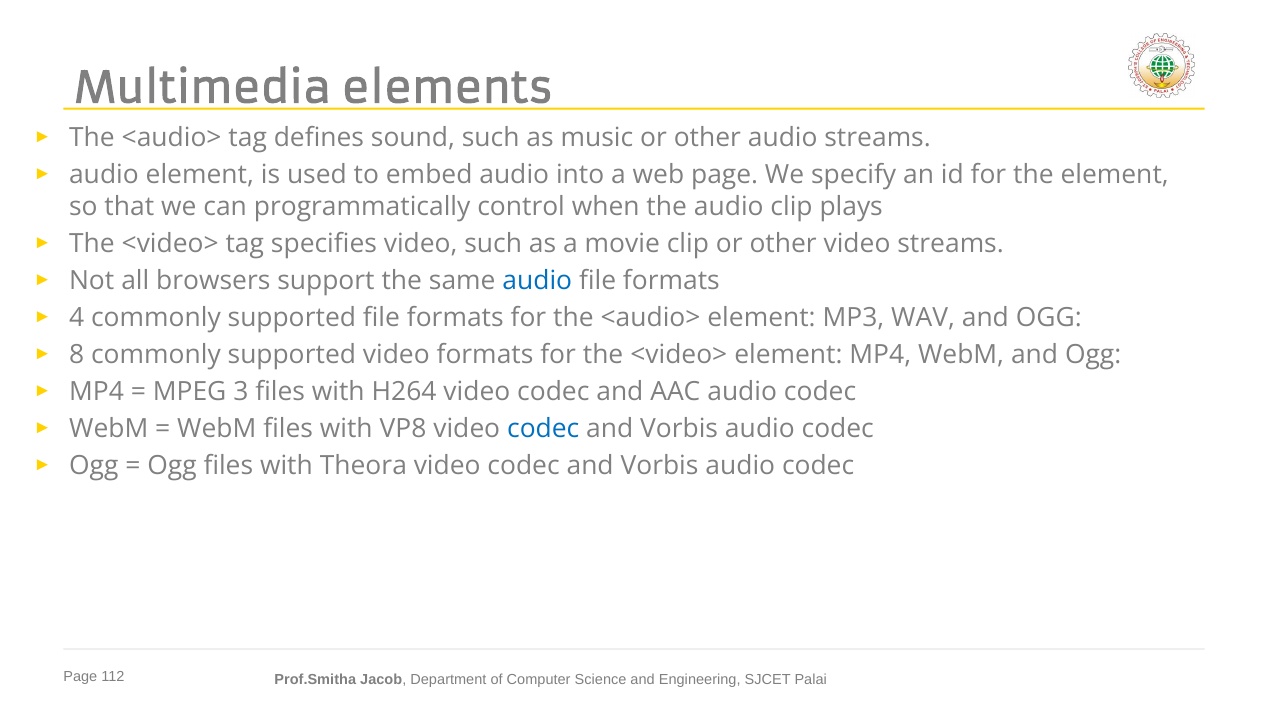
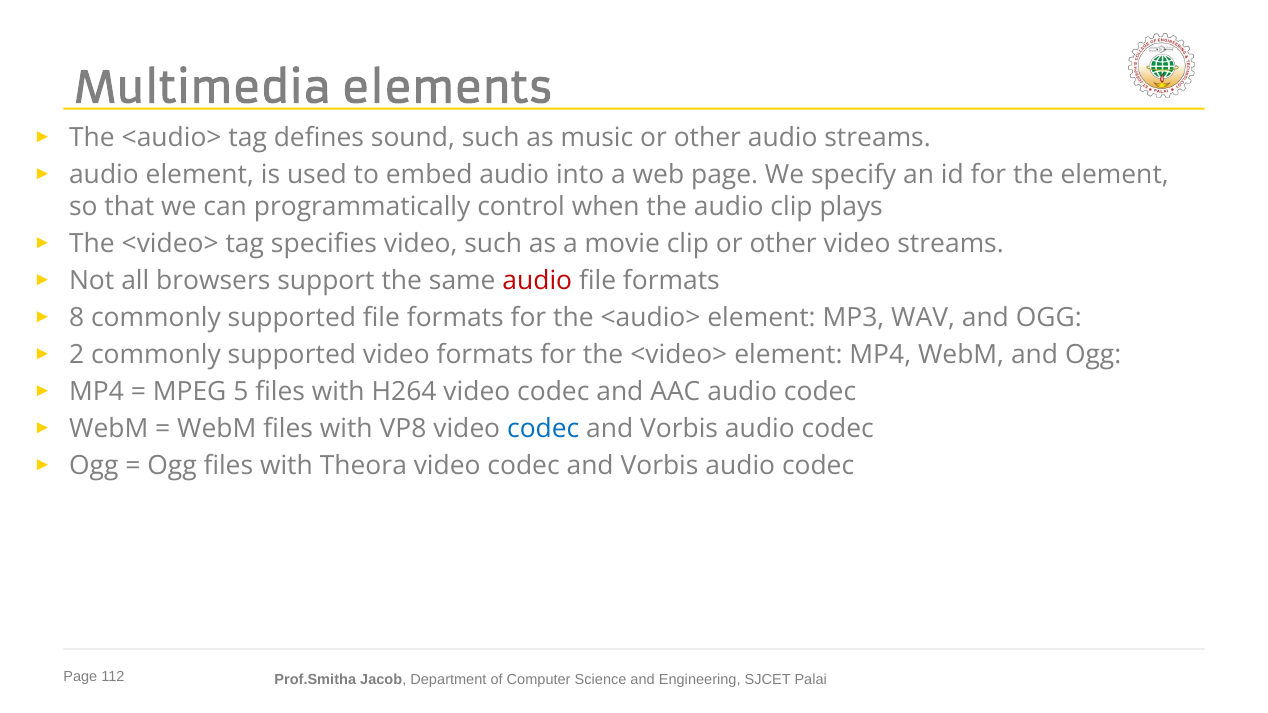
audio colour: blue -> red (537, 281)
4: 4 -> 8 (77, 318)
8: 8 -> 2 (77, 355)
3: 3 -> 5 (241, 392)
